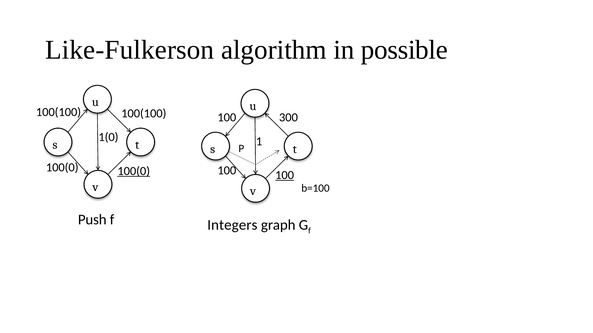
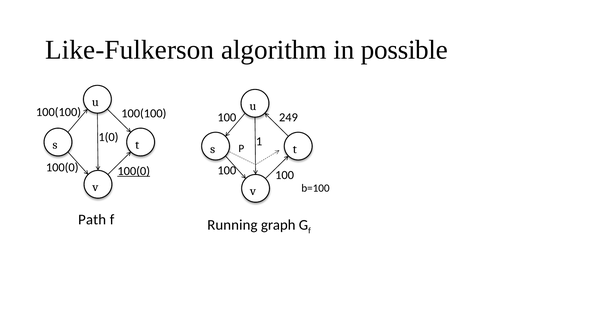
300: 300 -> 249 (288, 118)
100 underline: present -> none (285, 175)
Push: Push -> Path (92, 220)
Integers: Integers -> Running (232, 225)
